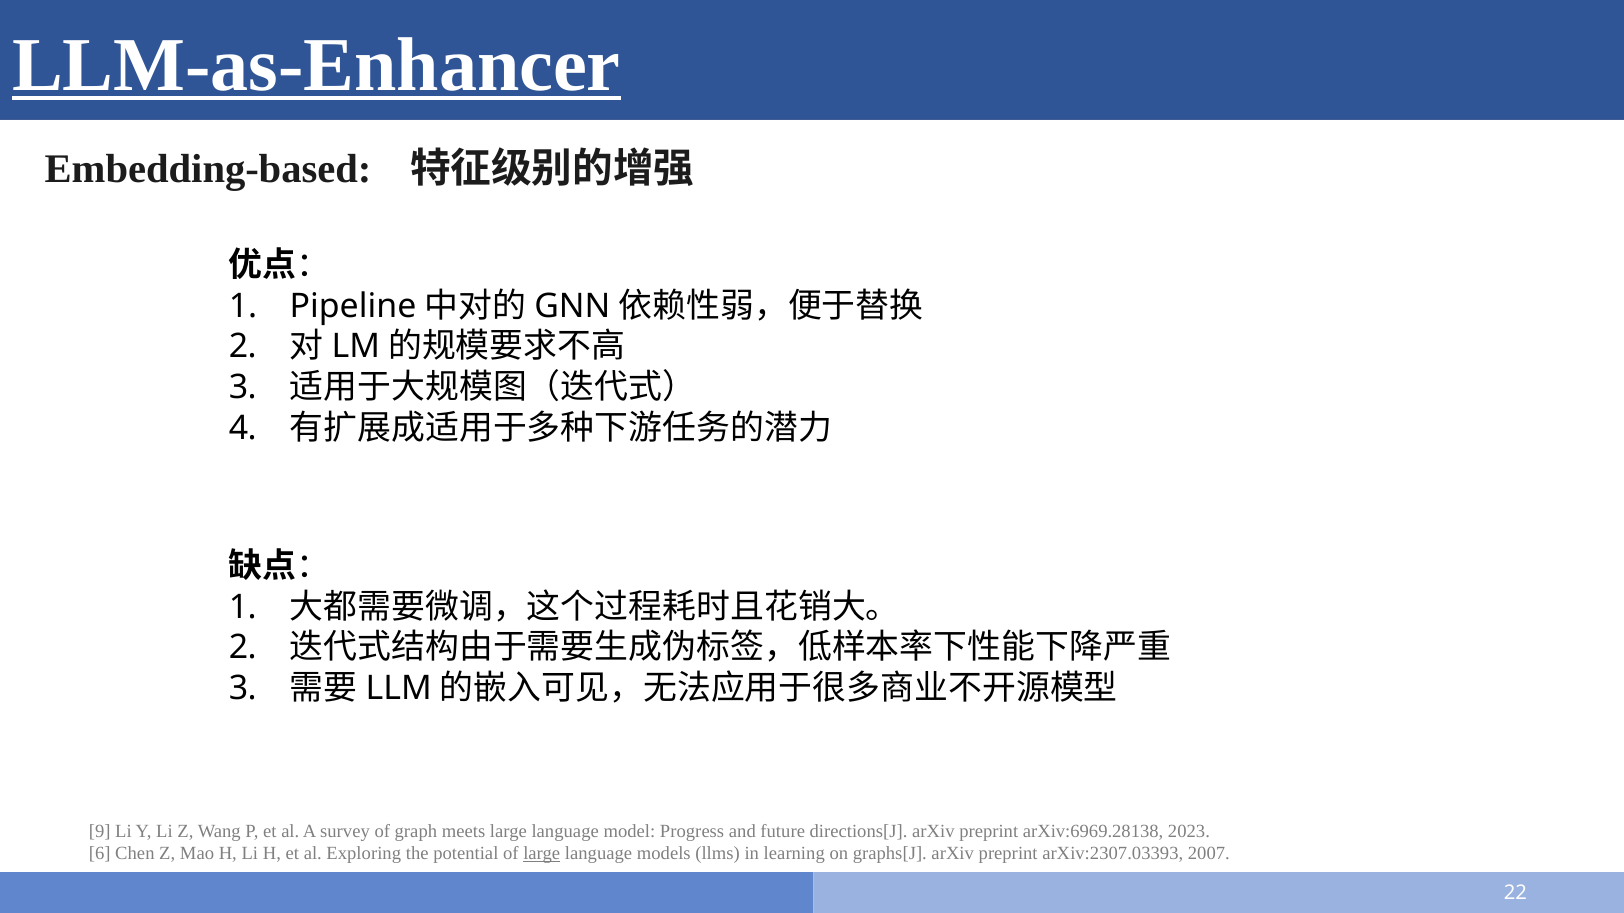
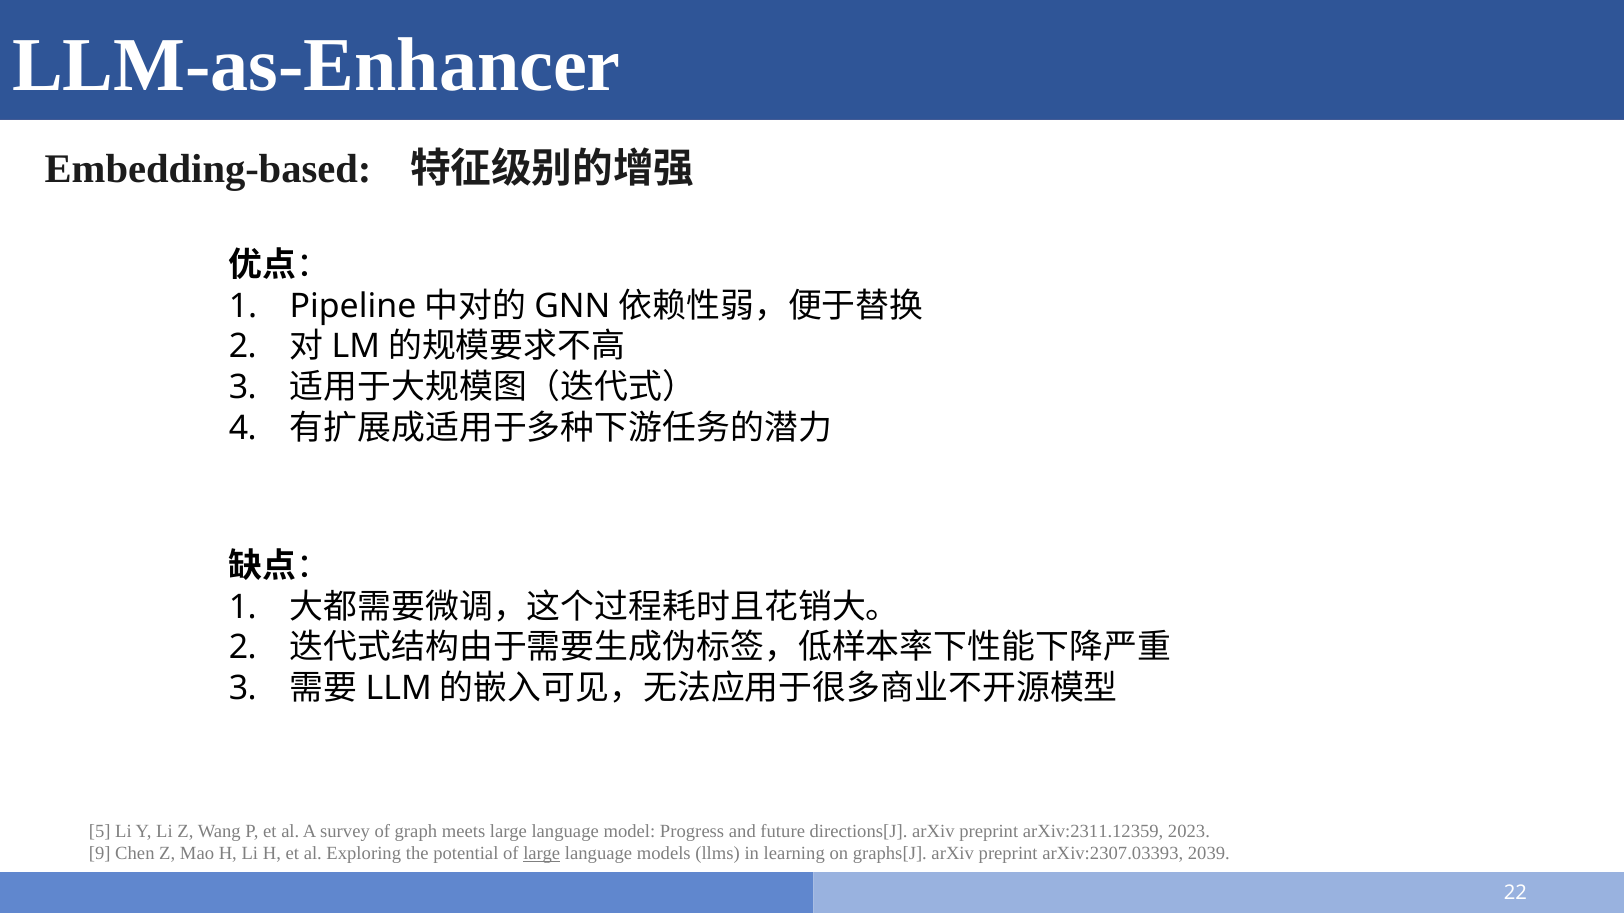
LLM-as-Enhancer underline: present -> none (316, 65)
9: 9 -> 5 (100, 832)
arXiv:6969.28138: arXiv:6969.28138 -> arXiv:2311.12359 (1093, 832)
6: 6 -> 9 (100, 854)
2007: 2007 -> 2039 (1209, 854)
